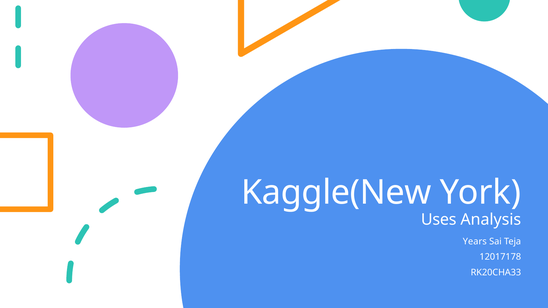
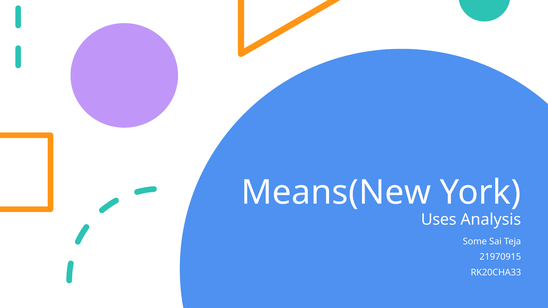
Kaggle(New: Kaggle(New -> Means(New (336, 193)
Years: Years -> Some (475, 242)
12017178: 12017178 -> 21970915 (500, 257)
